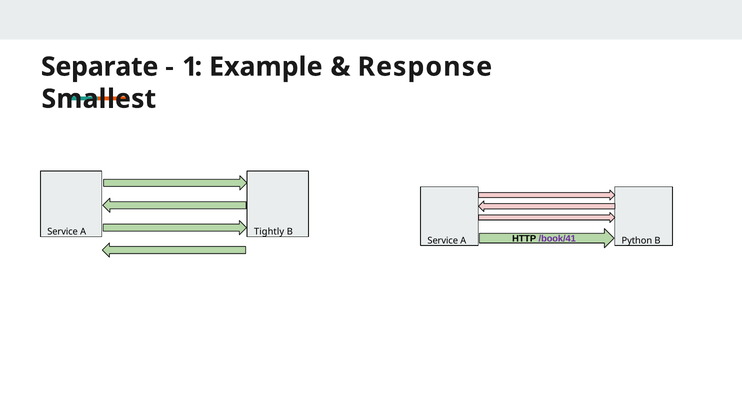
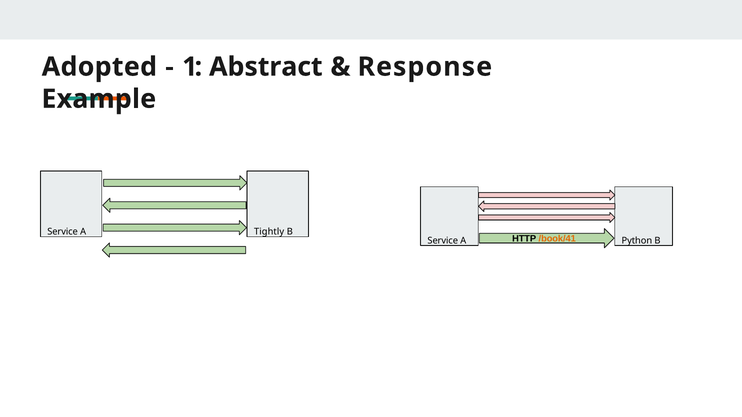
Separate: Separate -> Adopted (99, 67)
Example: Example -> Abstract (266, 67)
Smallest: Smallest -> Example (99, 99)
/book/41 colour: purple -> orange (557, 239)
